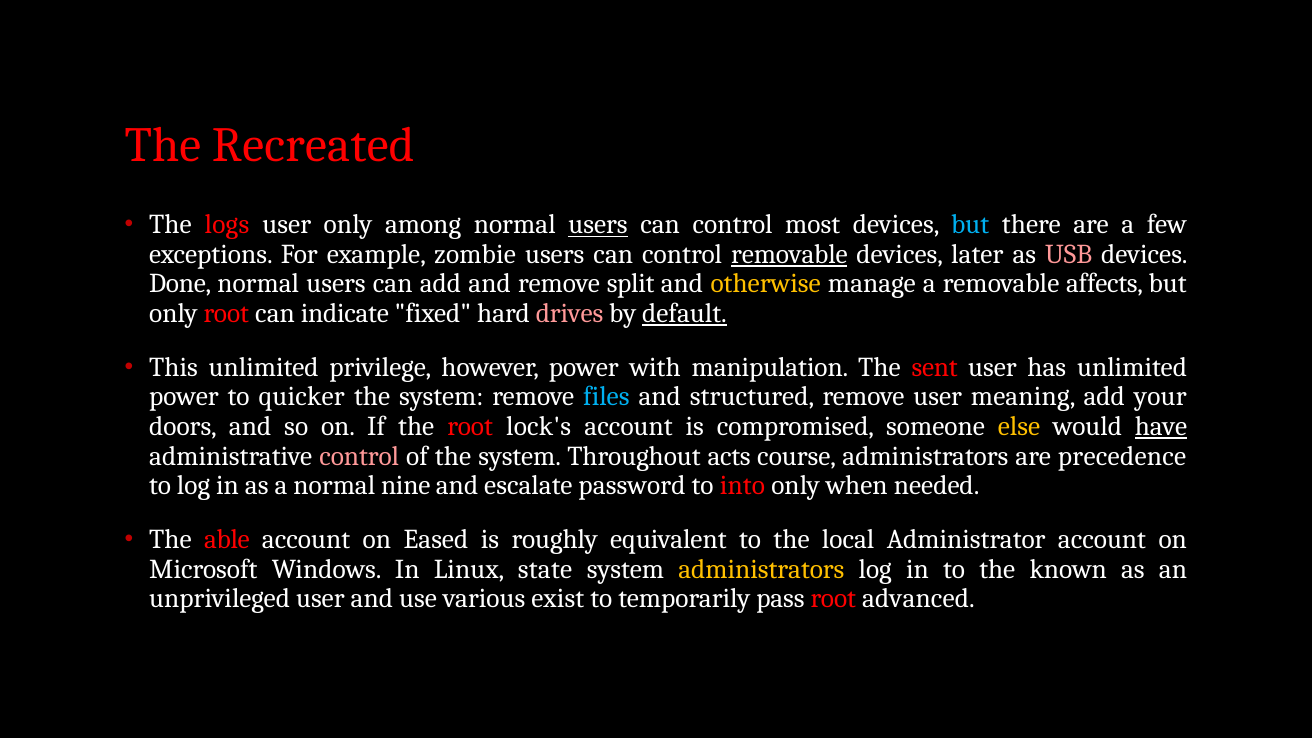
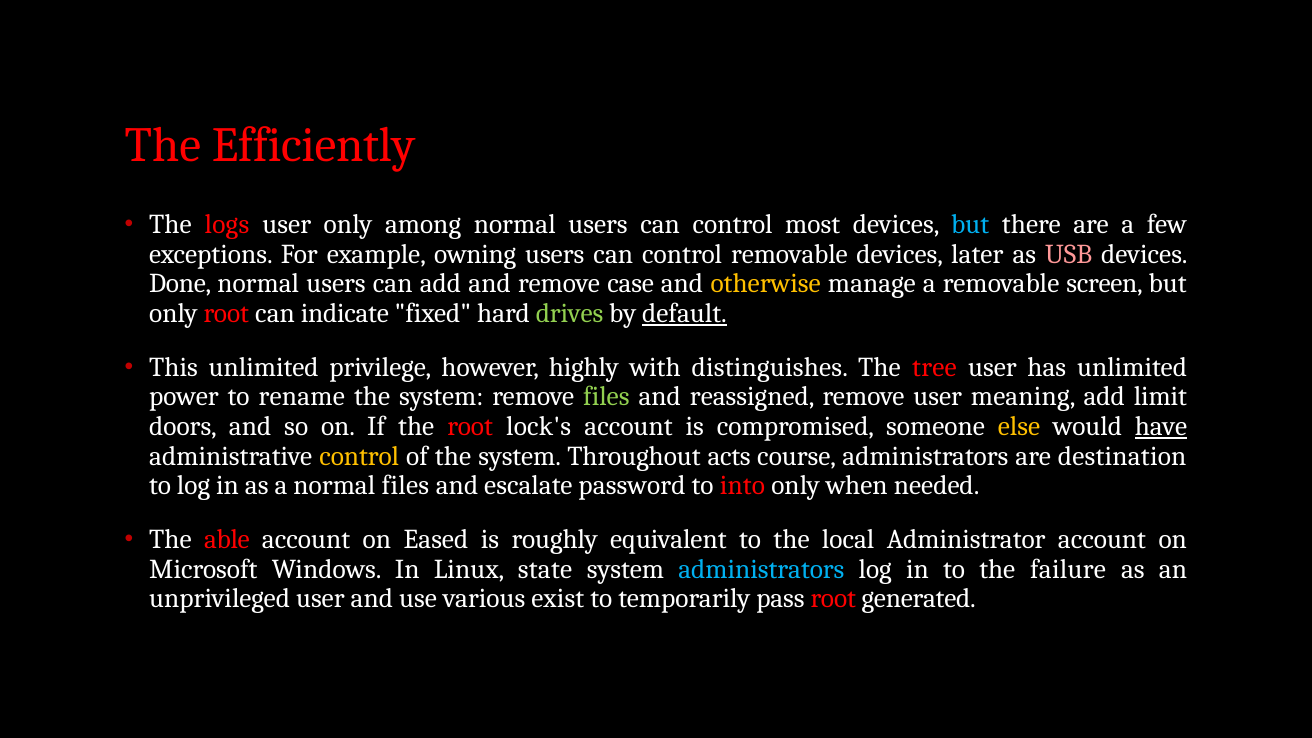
Recreated: Recreated -> Efficiently (314, 145)
users underline: present -> none (598, 225)
zombie: zombie -> owning (475, 254)
removable underline: present -> none (789, 254)
split: split -> case (631, 284)
affects: affects -> screen (1105, 284)
drives colour: pink -> light green (570, 313)
however power: power -> highly (584, 367)
manipulation: manipulation -> distinguishes (770, 367)
sent: sent -> tree (934, 367)
quicker: quicker -> rename (302, 397)
files colour: light blue -> light green (606, 397)
structured: structured -> reassigned (752, 397)
your: your -> limit (1160, 397)
control colour: pink -> yellow (359, 456)
precedence: precedence -> destination (1122, 456)
normal nine: nine -> files (405, 486)
administrators colour: yellow -> light blue (761, 569)
known: known -> failure (1068, 569)
advanced: advanced -> generated (919, 599)
